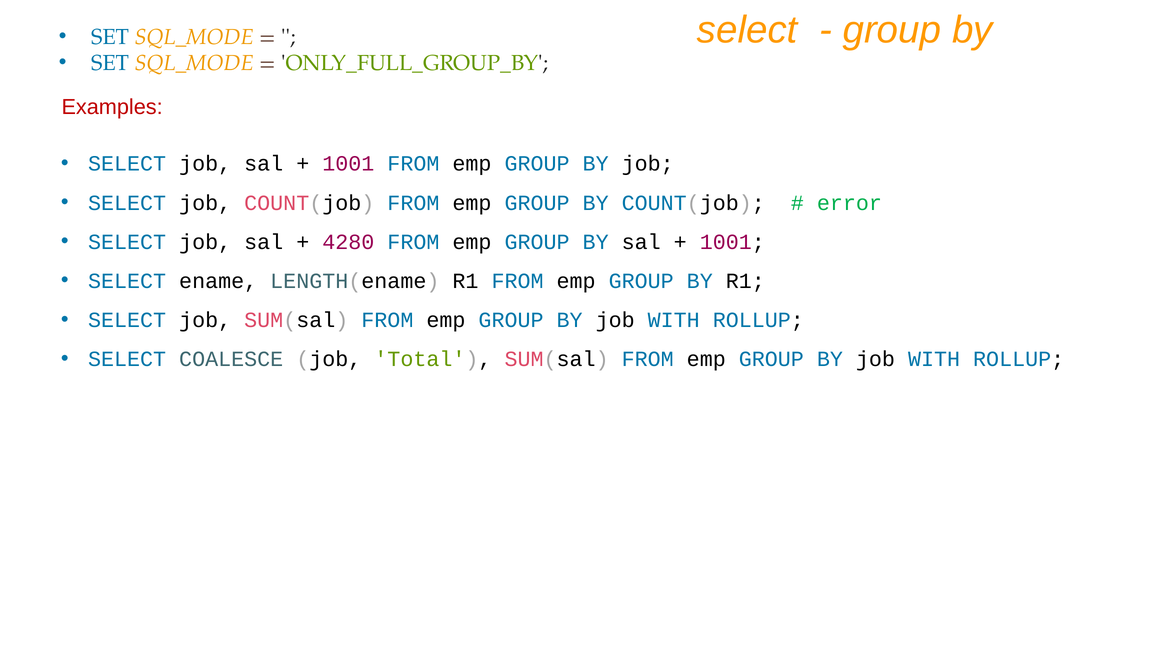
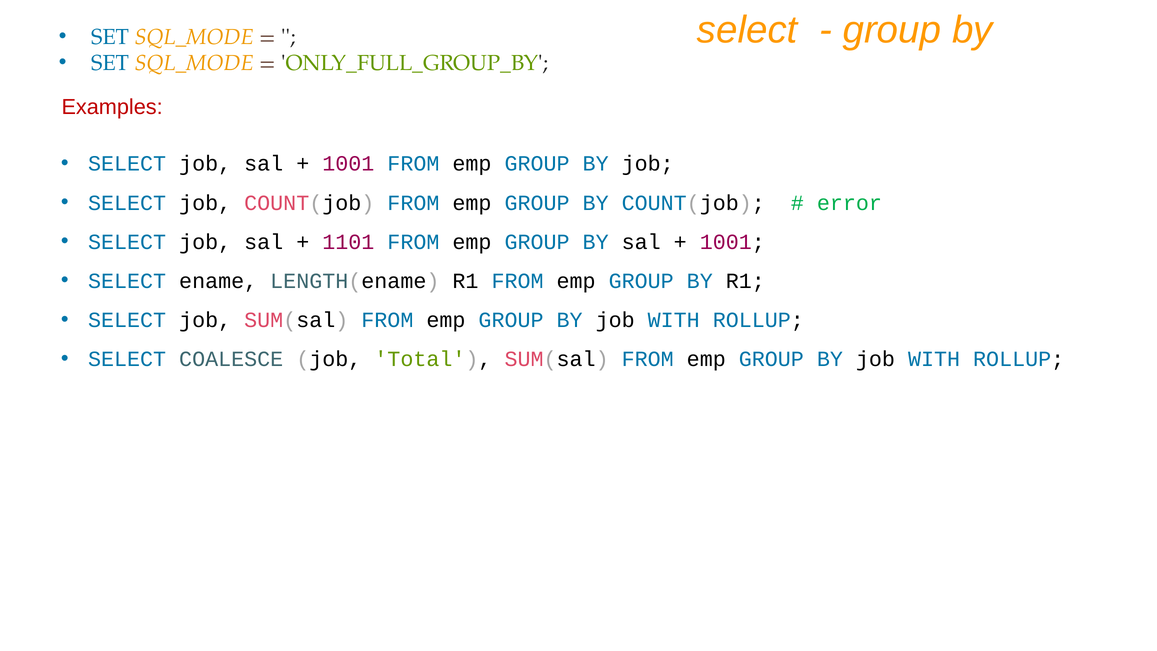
4280: 4280 -> 1101 (348, 242)
